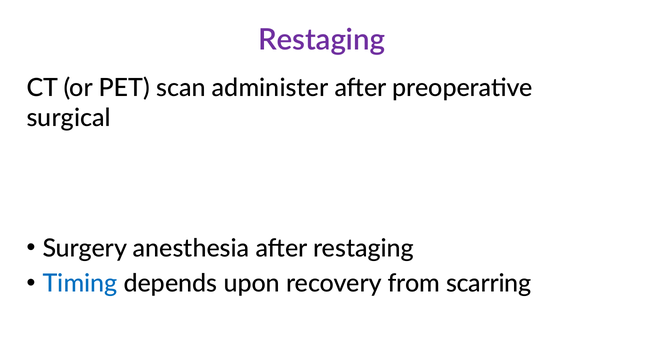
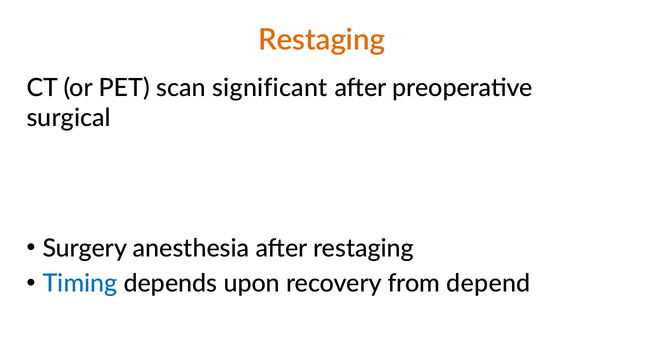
Restaging colour: purple -> orange (322, 40)
administer: administer -> significant (270, 88)
scarring: scarring -> depend (488, 284)
